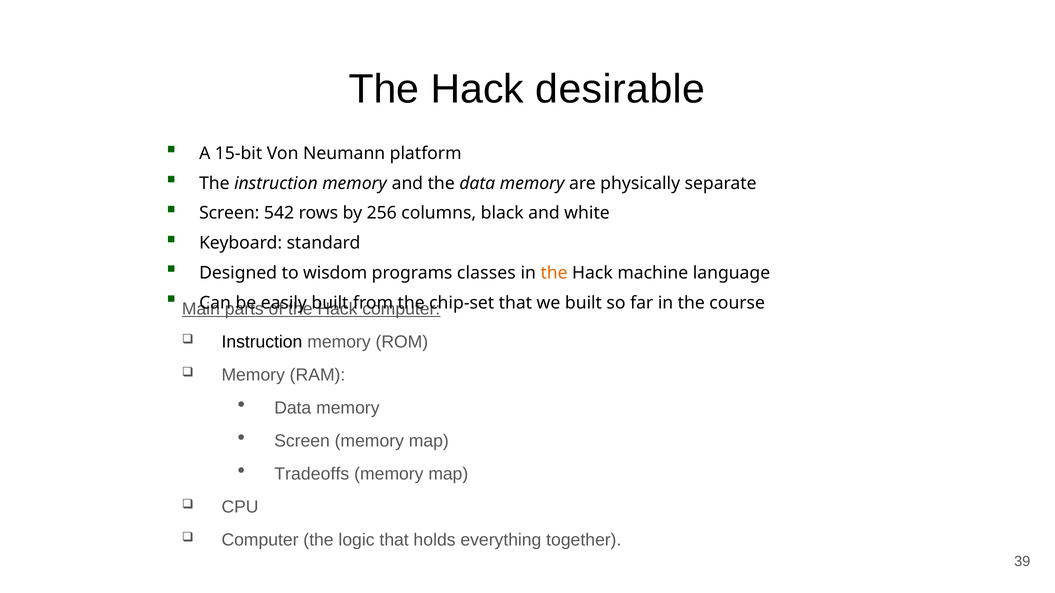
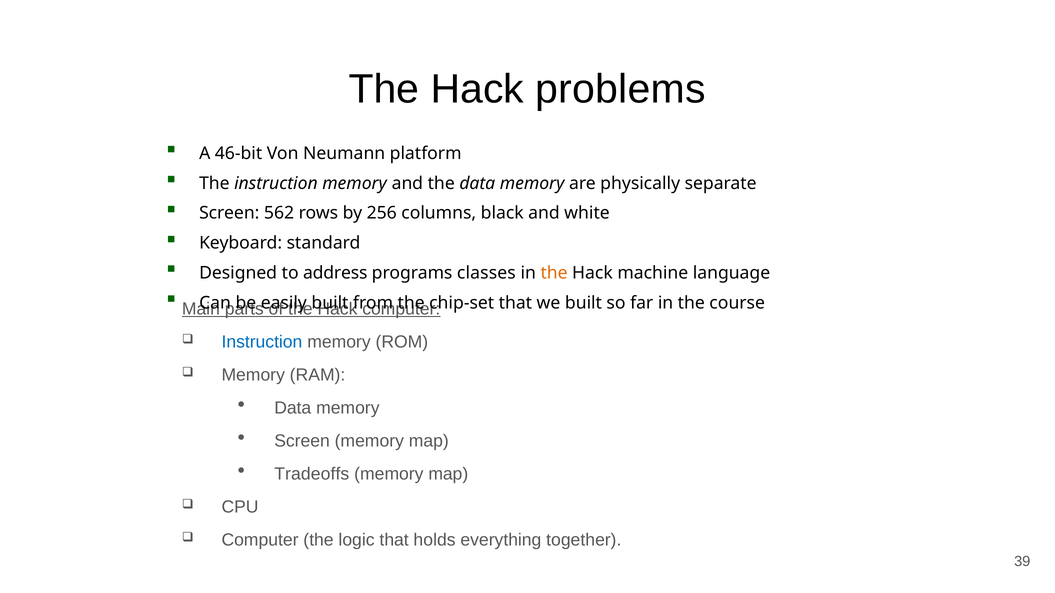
desirable: desirable -> problems (620, 89)
15-bit: 15-bit -> 46-bit (239, 153)
542: 542 -> 562 (279, 213)
wisdom: wisdom -> address (335, 273)
Instruction colour: black -> blue (262, 342)
